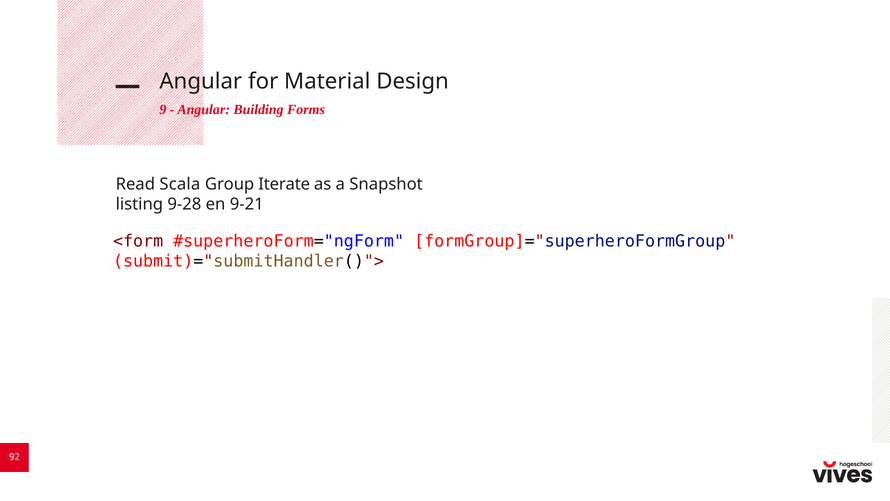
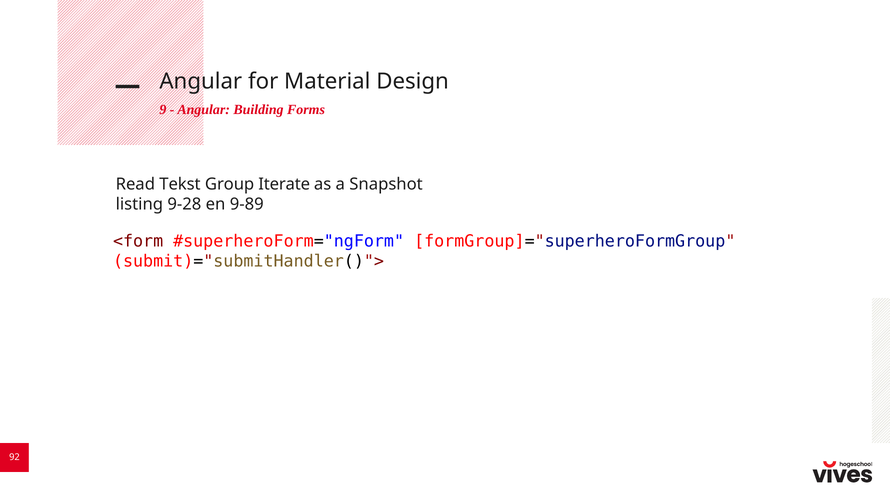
Scala: Scala -> Tekst (180, 184)
9-21: 9-21 -> 9-89 (247, 204)
